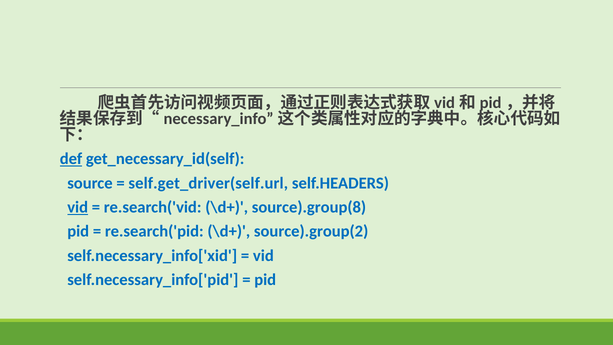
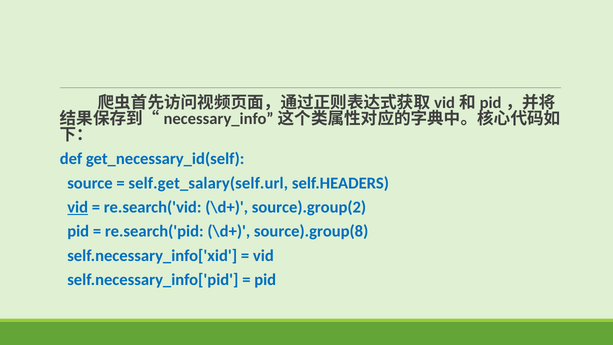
def underline: present -> none (71, 159)
self.get_driver(self.url: self.get_driver(self.url -> self.get_salary(self.url (208, 183)
source).group(8: source).group(8 -> source).group(2 (309, 207)
source).group(2: source).group(2 -> source).group(8 (311, 231)
